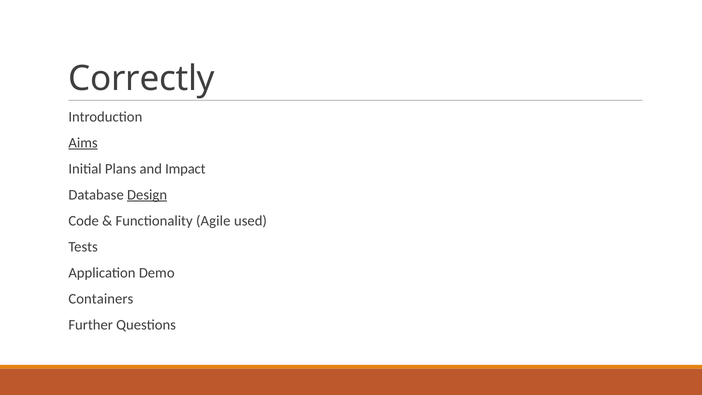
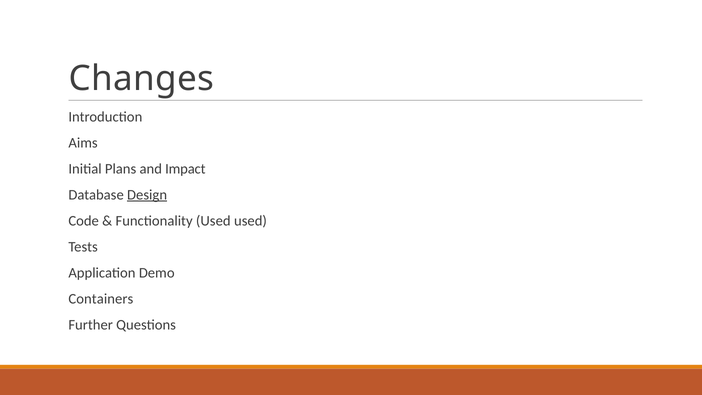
Correctly: Correctly -> Changes (141, 79)
Aims underline: present -> none (83, 143)
Functionality Agile: Agile -> Used (213, 221)
